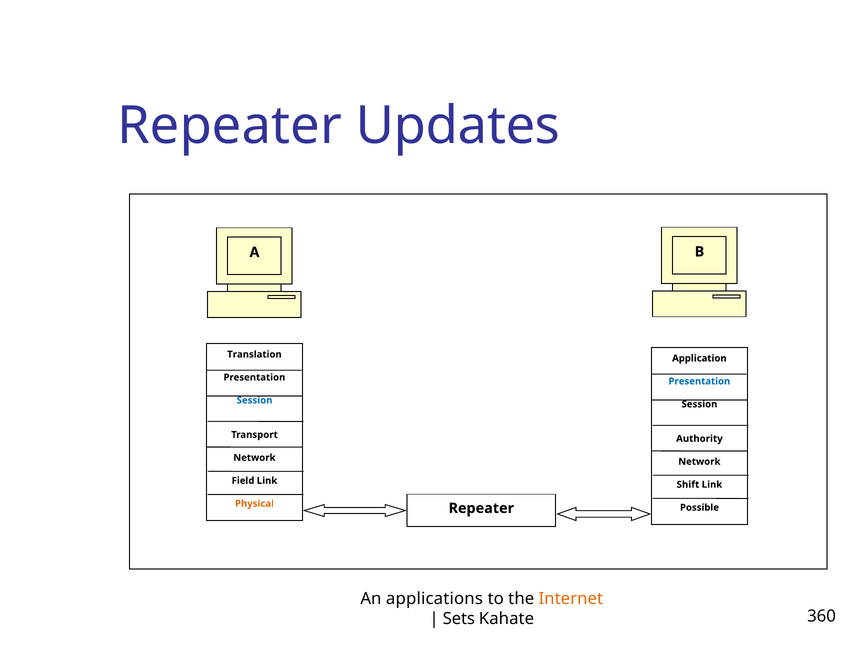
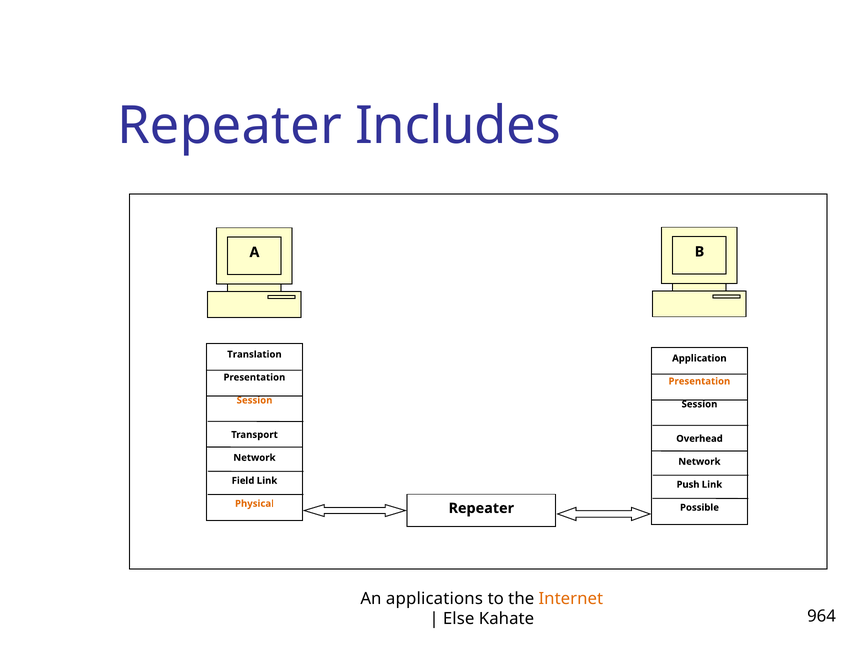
Updates: Updates -> Includes (458, 126)
Presentation colour: blue -> orange (699, 381)
Session colour: blue -> orange (255, 400)
Authority: Authority -> Overhead (699, 439)
Shift: Shift -> Push (688, 485)
Sets: Sets -> Else (459, 619)
360: 360 -> 964 (822, 616)
